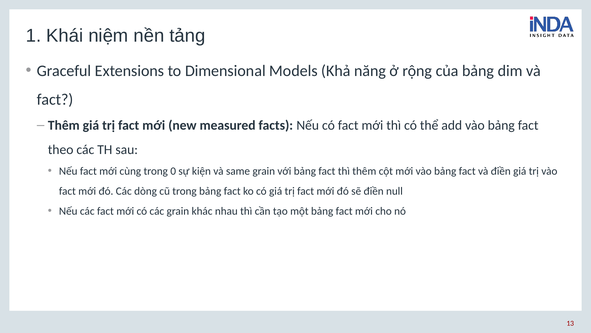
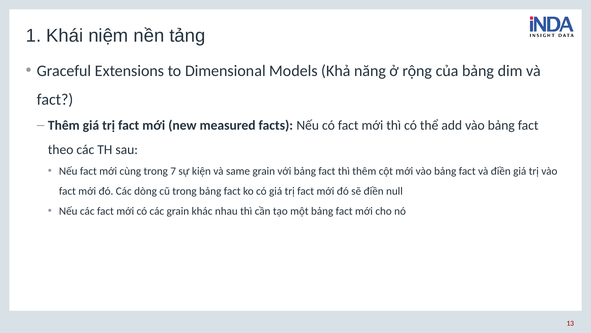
0: 0 -> 7 (173, 171)
